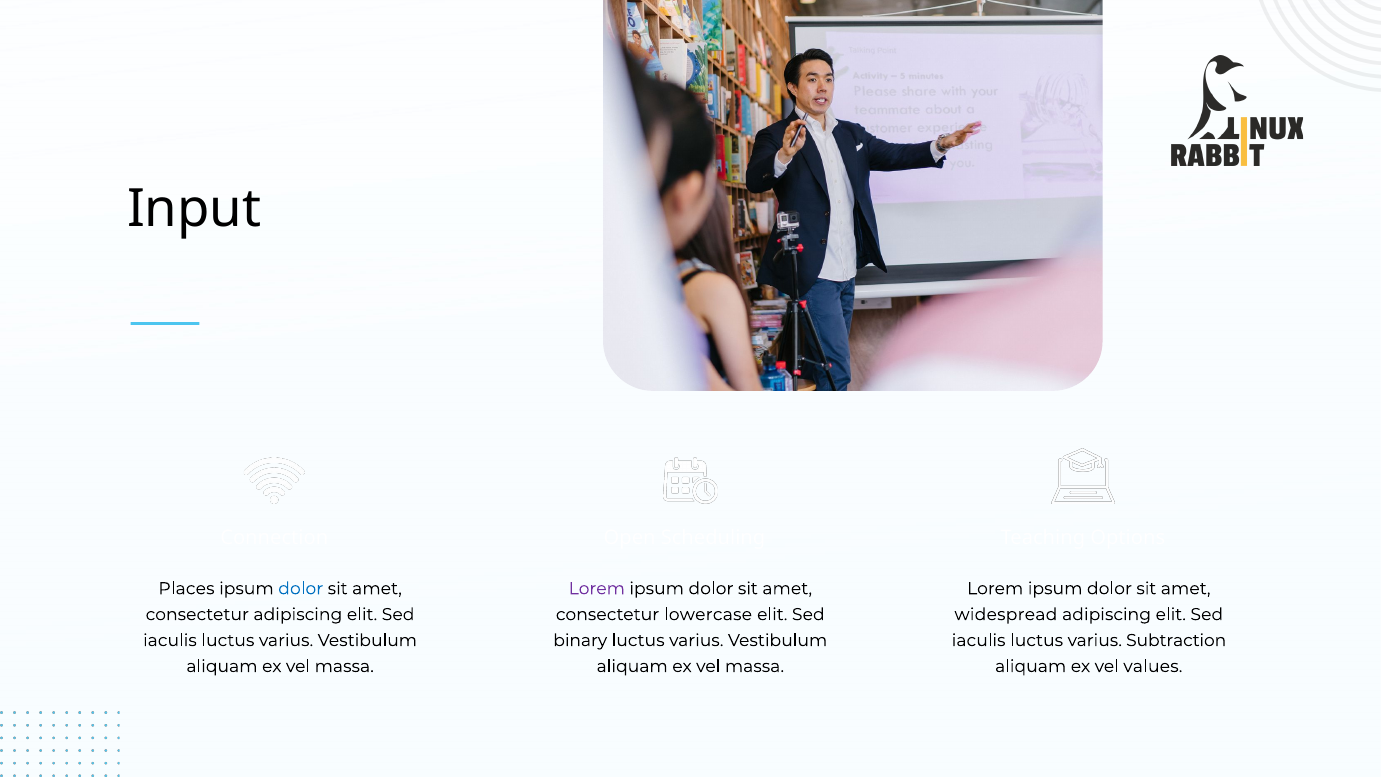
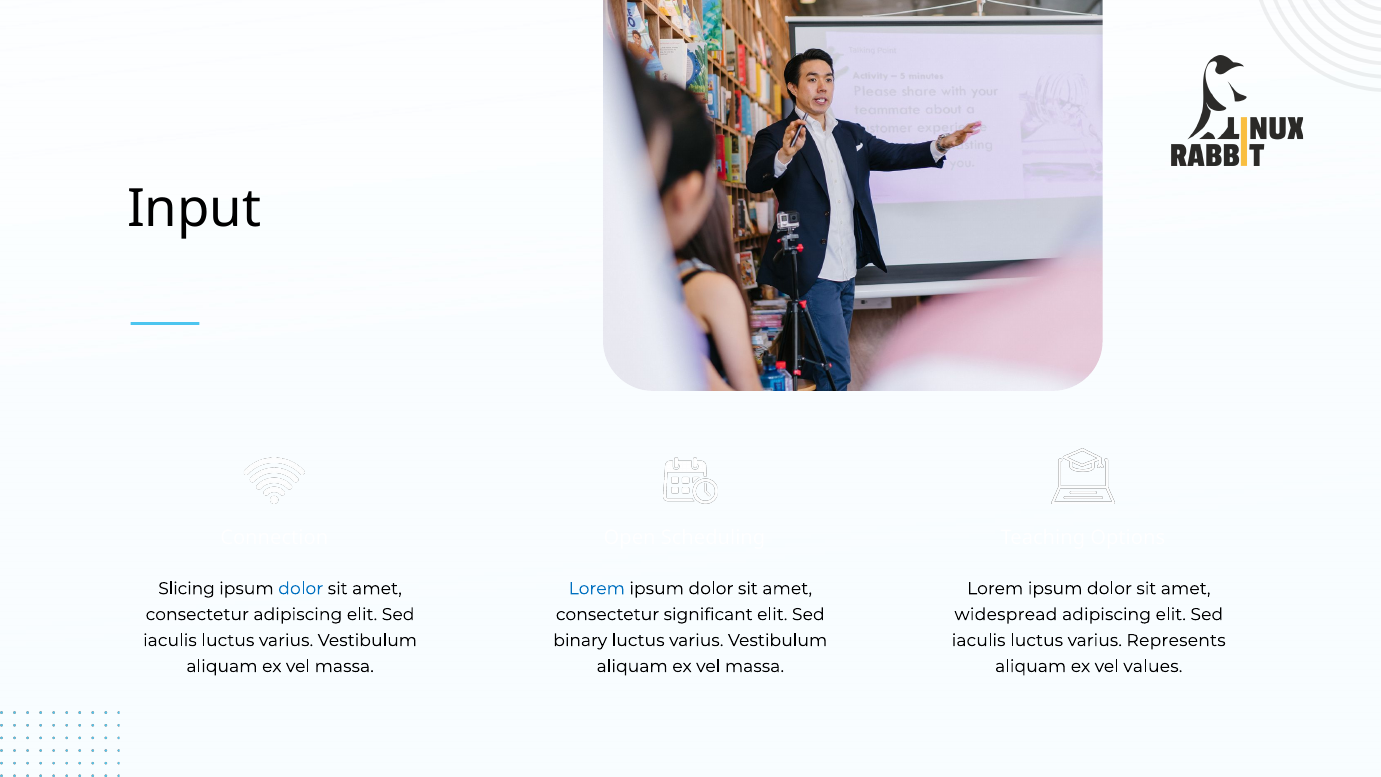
Places: Places -> Slicing (187, 588)
Lorem colour: purple -> blue (597, 588)
lowercase: lowercase -> significant (708, 614)
Subtraction: Subtraction -> Represents (1176, 640)
